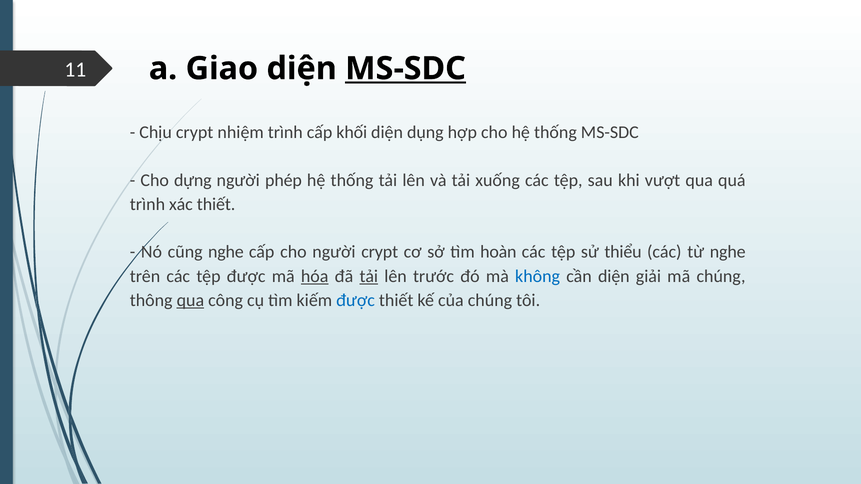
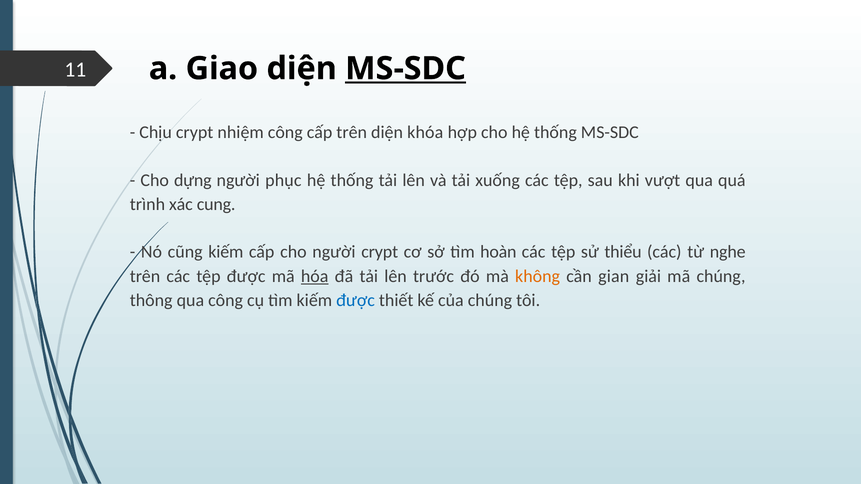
nhiệm trình: trình -> công (285, 132)
cấp khối: khối -> trên (352, 132)
dụng: dụng -> khóa (425, 132)
phép: phép -> phục (283, 180)
xác thiết: thiết -> cung (216, 204)
cũng nghe: nghe -> kiếm (226, 252)
tải underline: present -> none (369, 276)
không colour: blue -> orange (538, 276)
cần diện: diện -> gian (614, 276)
qua underline: present -> none (190, 300)
